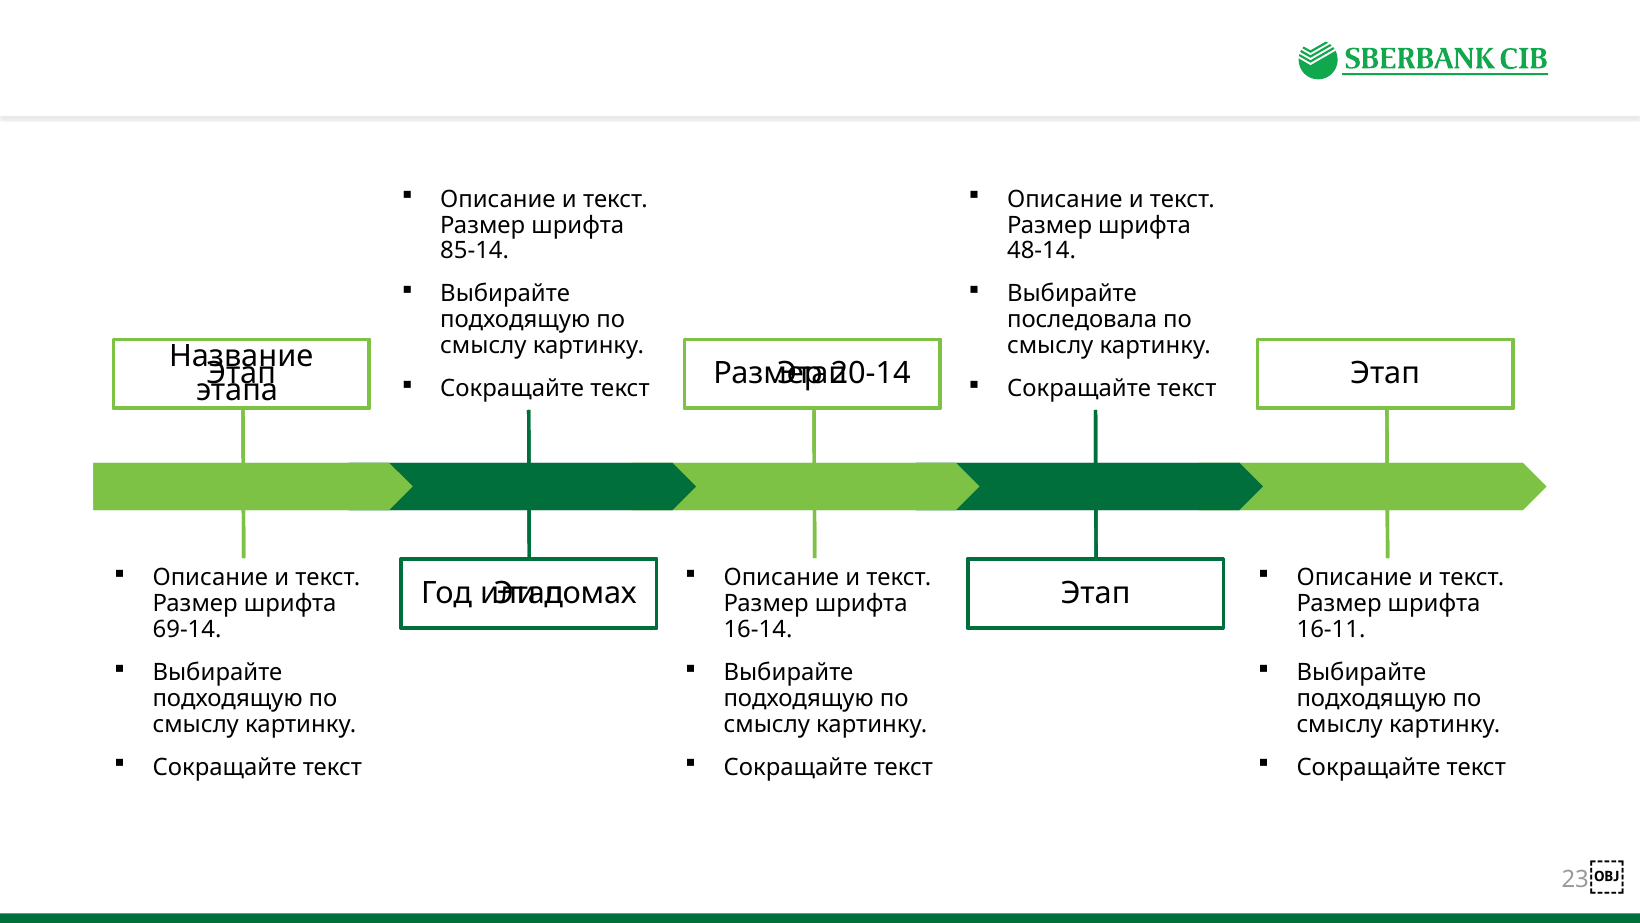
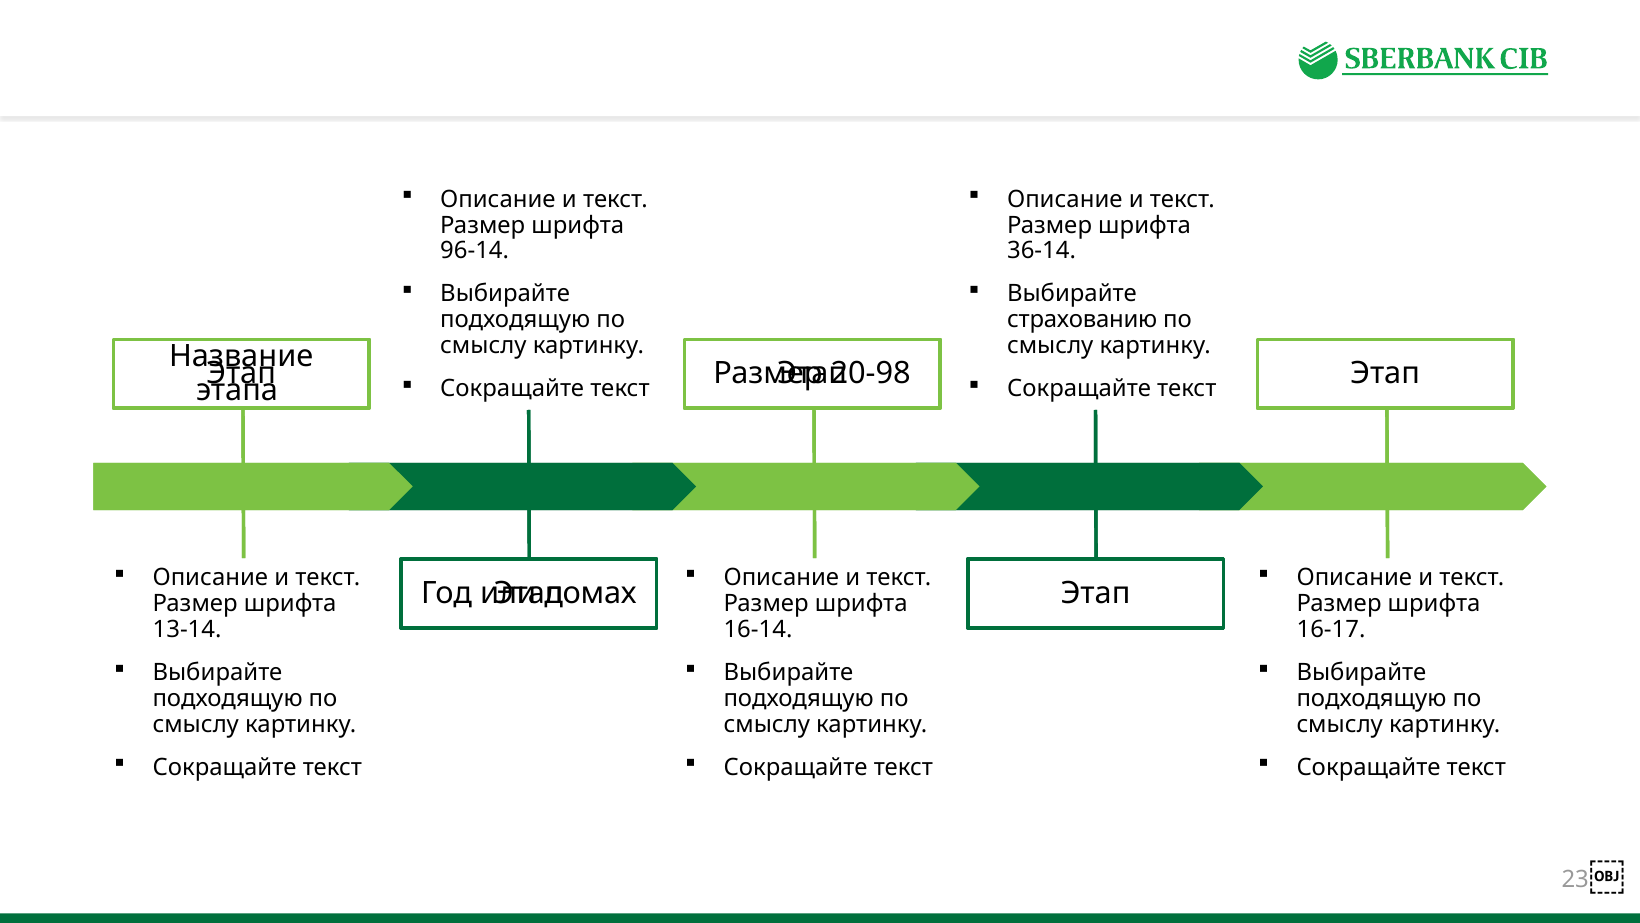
85-14: 85-14 -> 96-14 (475, 251)
48-14: 48-14 -> 36-14 (1042, 251)
последовала: последовала -> страхованию (1082, 320)
20-14: 20-14 -> 20-98 (871, 373)
69-14: 69-14 -> 13-14 (187, 629)
16-11: 16-11 -> 16-17 (1331, 629)
